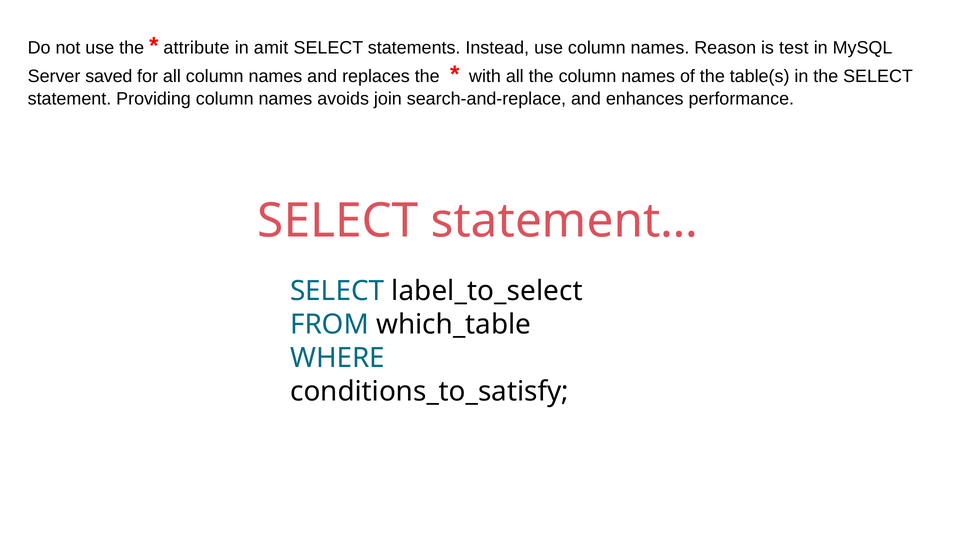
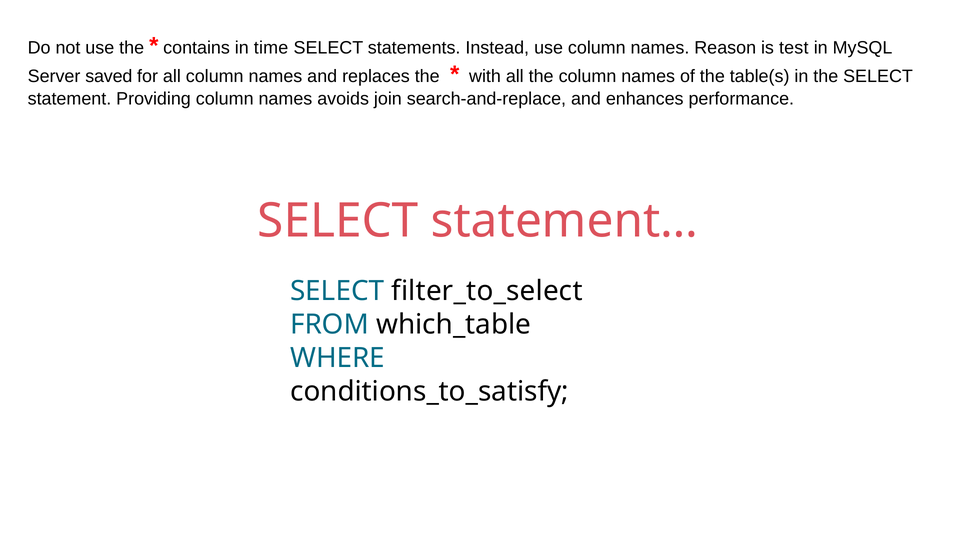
attribute: attribute -> contains (197, 48)
amit: amit -> time (271, 48)
label_to_select: label_to_select -> filter_to_select (487, 291)
